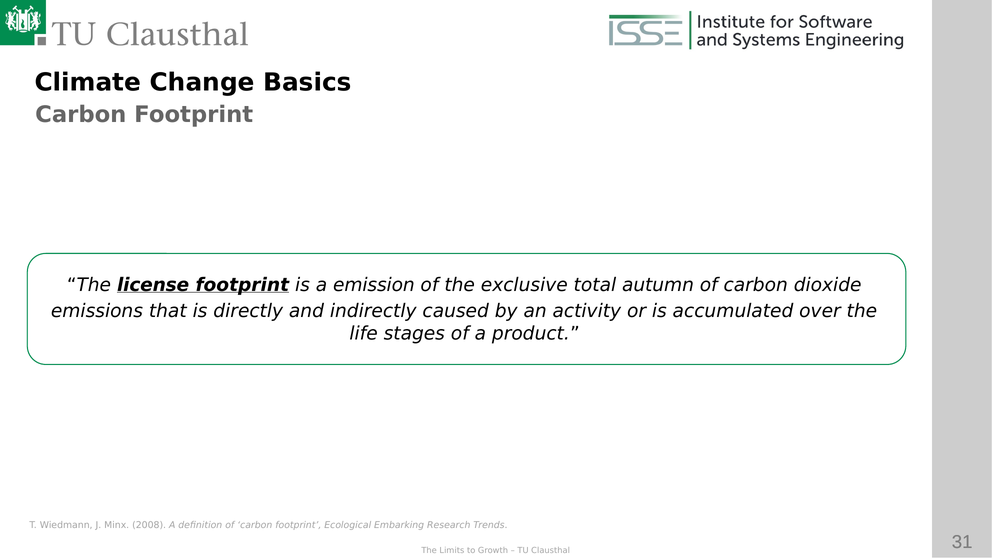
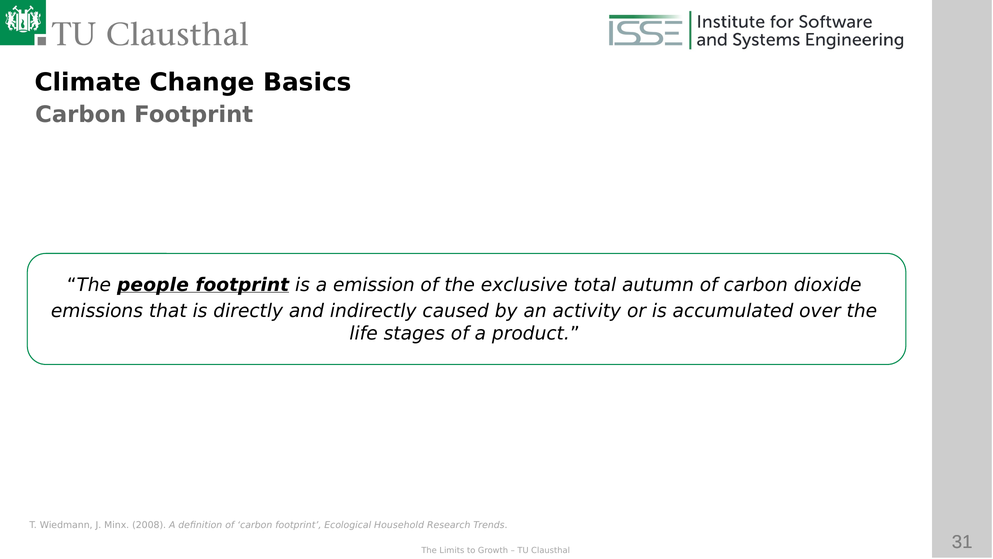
license: license -> people (153, 285)
Embarking: Embarking -> Household (399, 525)
